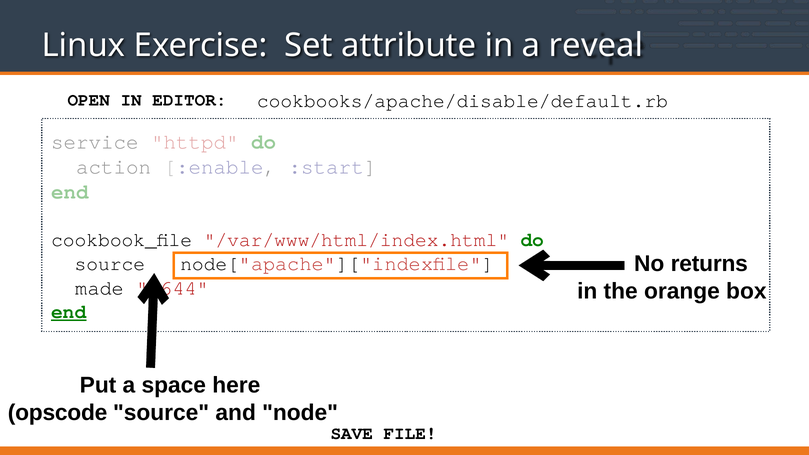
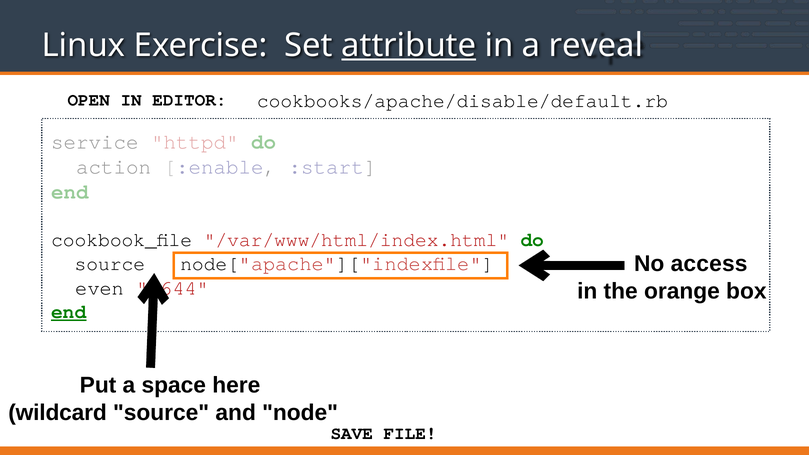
attribute underline: none -> present (409, 45)
returns: returns -> access (709, 264)
made: made -> even (100, 288)
opscode: opscode -> wildcard (58, 413)
